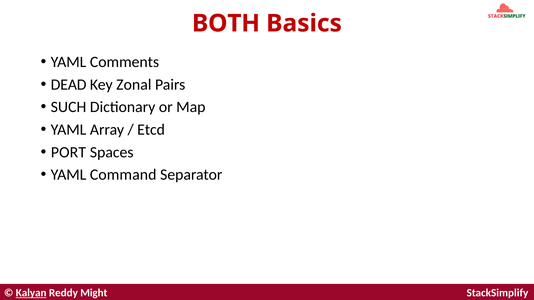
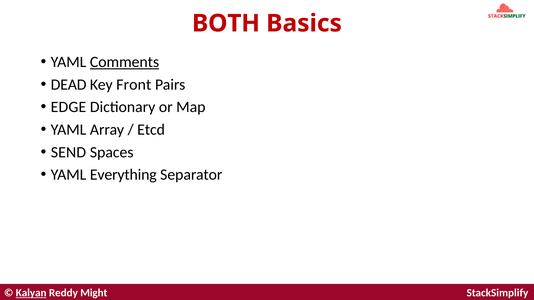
Comments underline: none -> present (125, 62)
Zonal: Zonal -> Front (134, 85)
SUCH: SUCH -> EDGE (68, 107)
PORT: PORT -> SEND (68, 152)
Command: Command -> Everything (123, 175)
